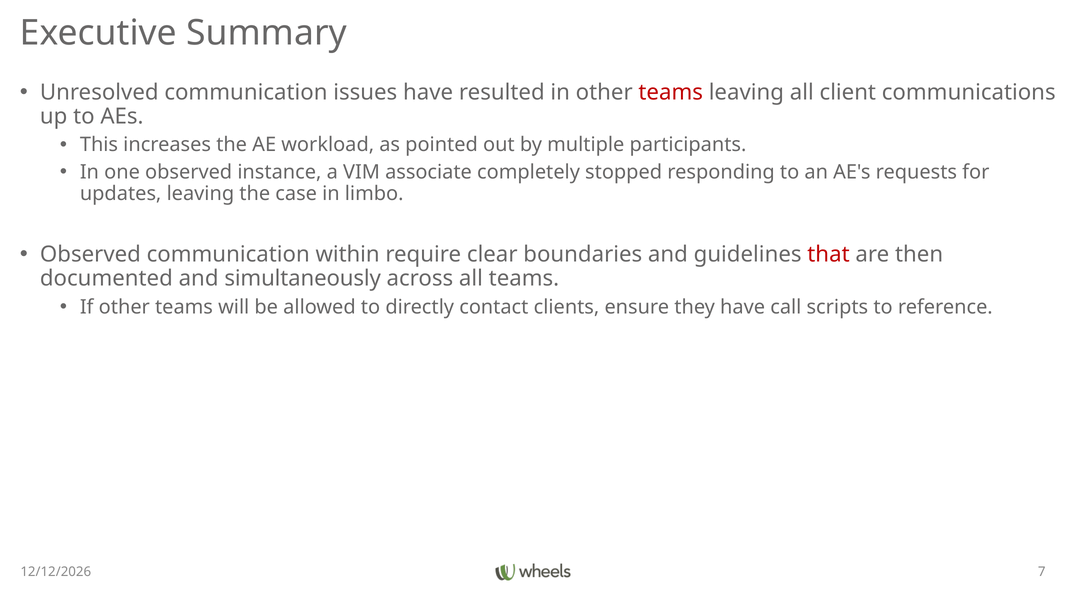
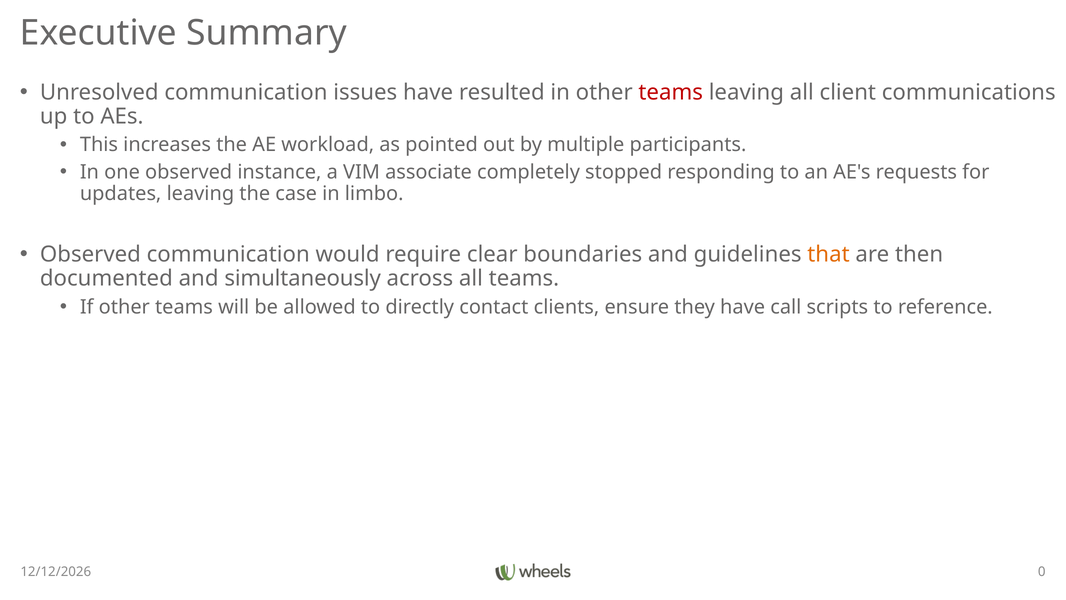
within: within -> would (348, 254)
that colour: red -> orange (828, 254)
7: 7 -> 0 (1042, 572)
